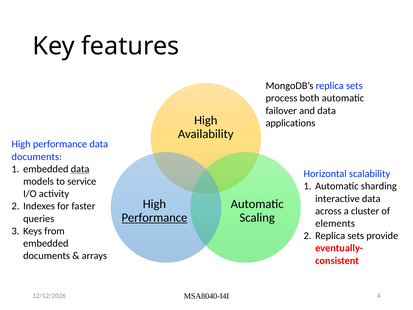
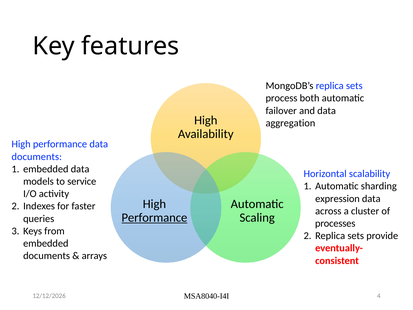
applications: applications -> aggregation (290, 123)
data underline: present -> none (80, 169)
interactive: interactive -> expression (337, 198)
elements: elements -> processes (335, 223)
